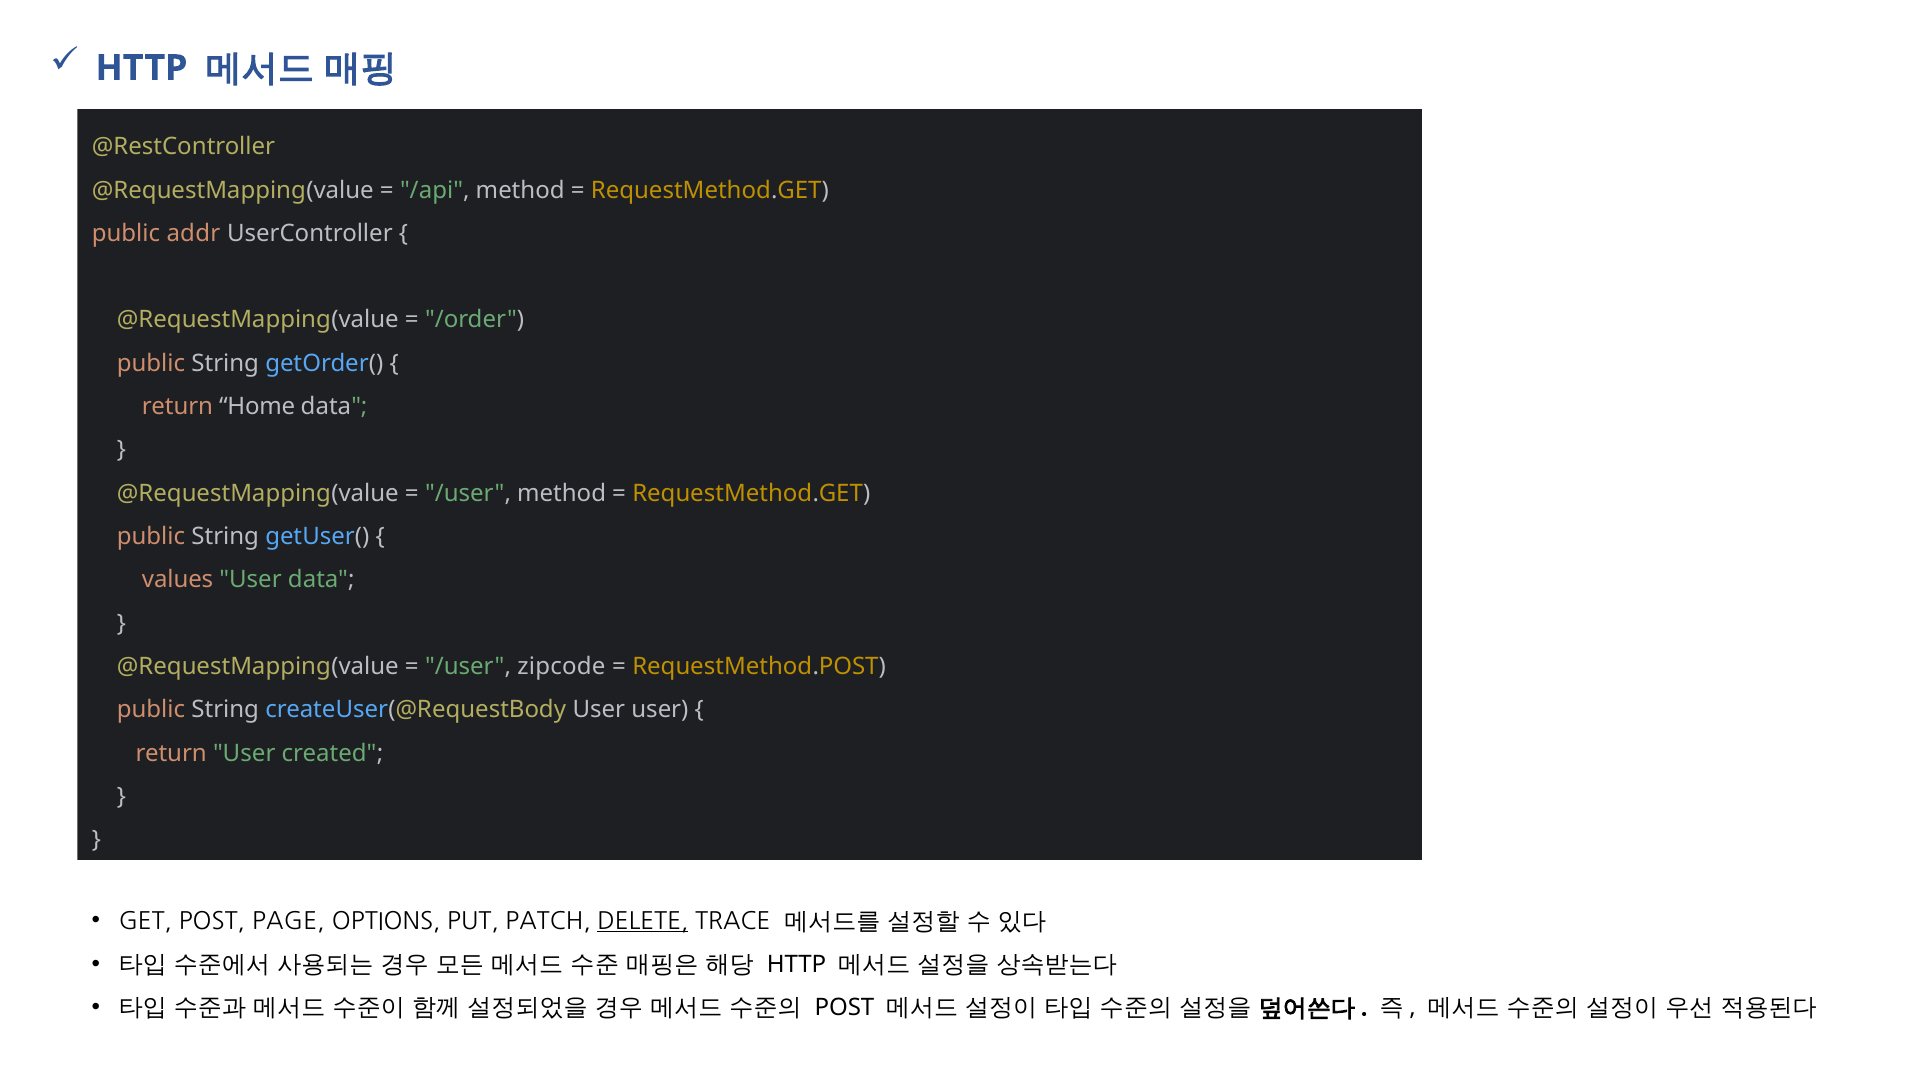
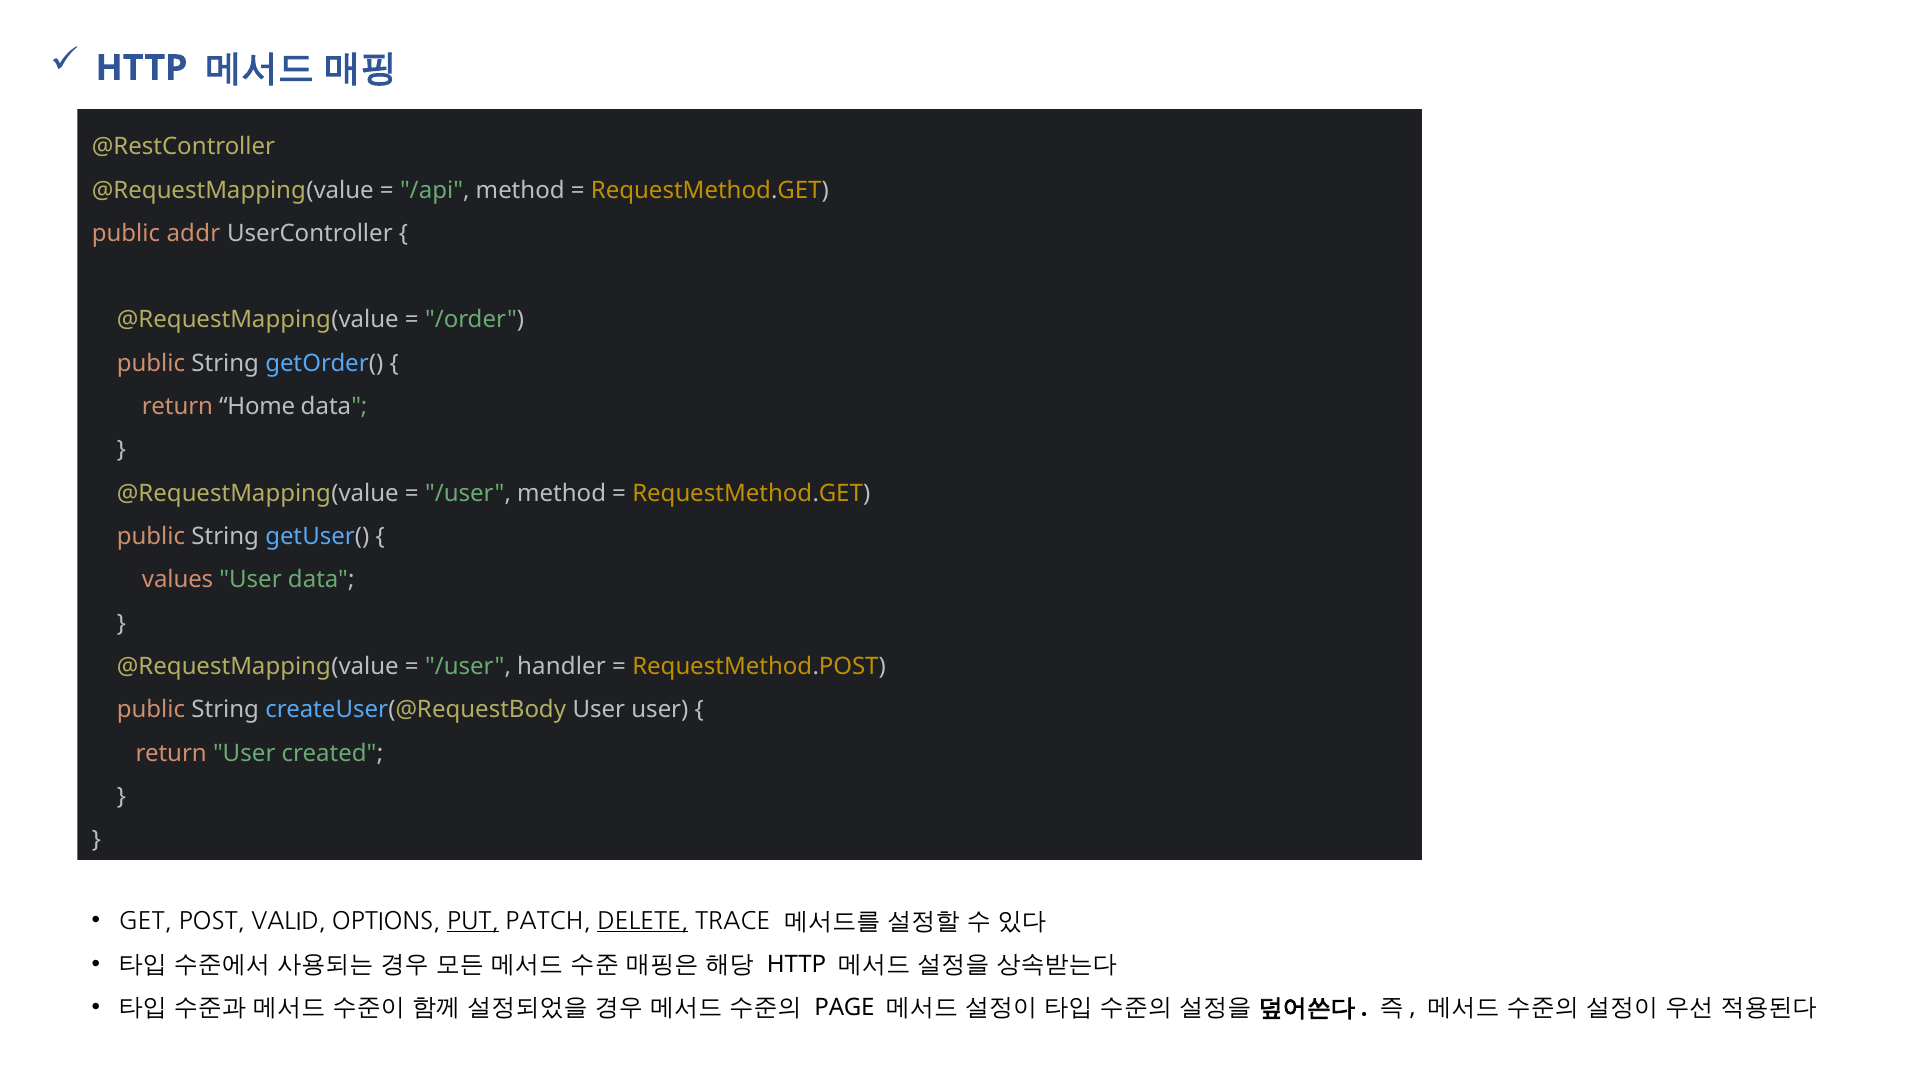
zipcode: zipcode -> handler (561, 666)
PAGE: PAGE -> VALID (289, 921)
PUT underline: none -> present (473, 921)
POST: POST -> PAGE (844, 1008)
